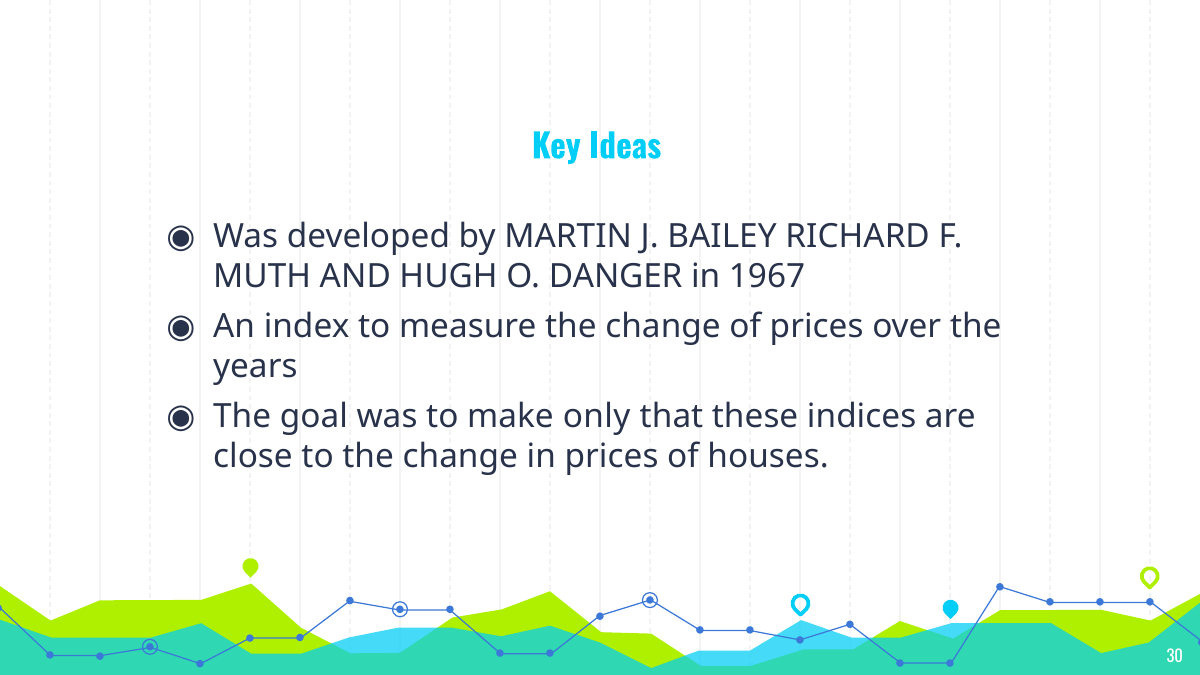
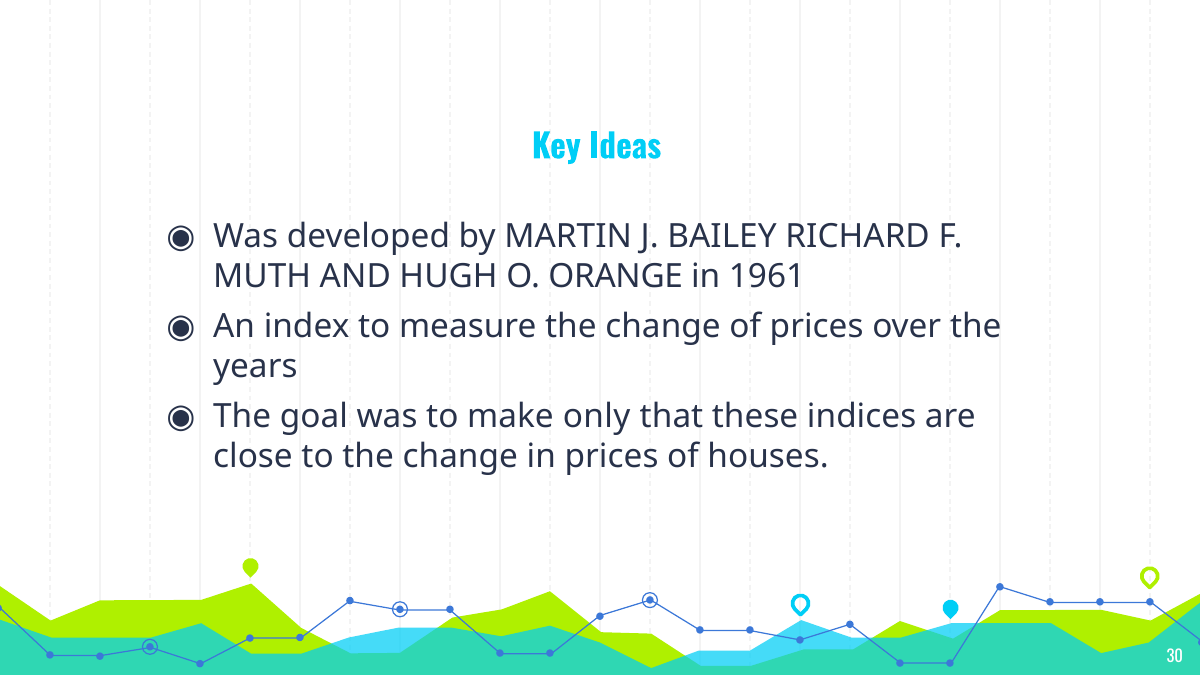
DANGER: DANGER -> ORANGE (616, 276)
1967: 1967 -> 1961 (767, 276)
